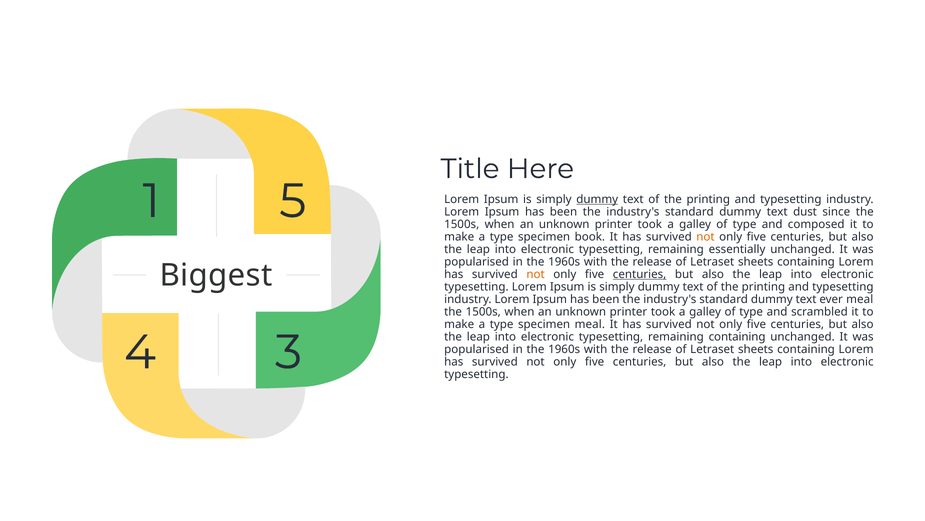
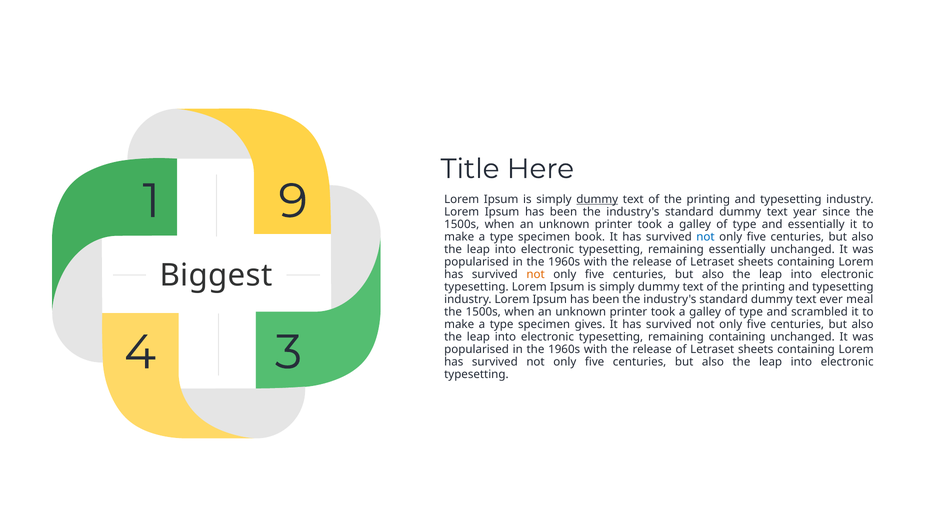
5: 5 -> 9 (293, 201)
dust: dust -> year (805, 211)
and composed: composed -> essentially (816, 224)
not colour: orange -> blue (705, 236)
centuries underline: present -> none (640, 274)
specimen meal: meal -> gives (590, 324)
